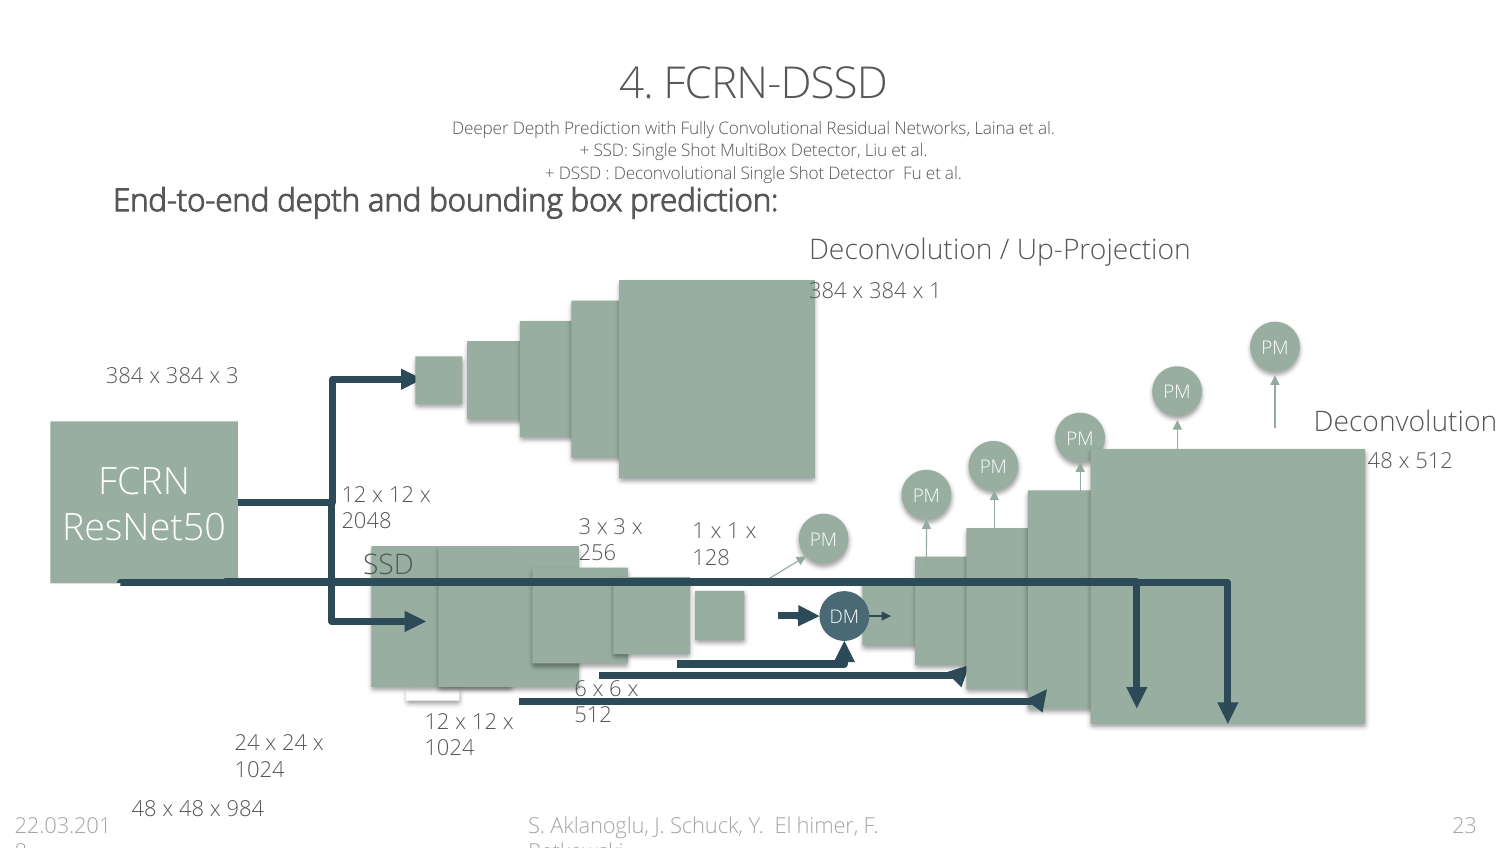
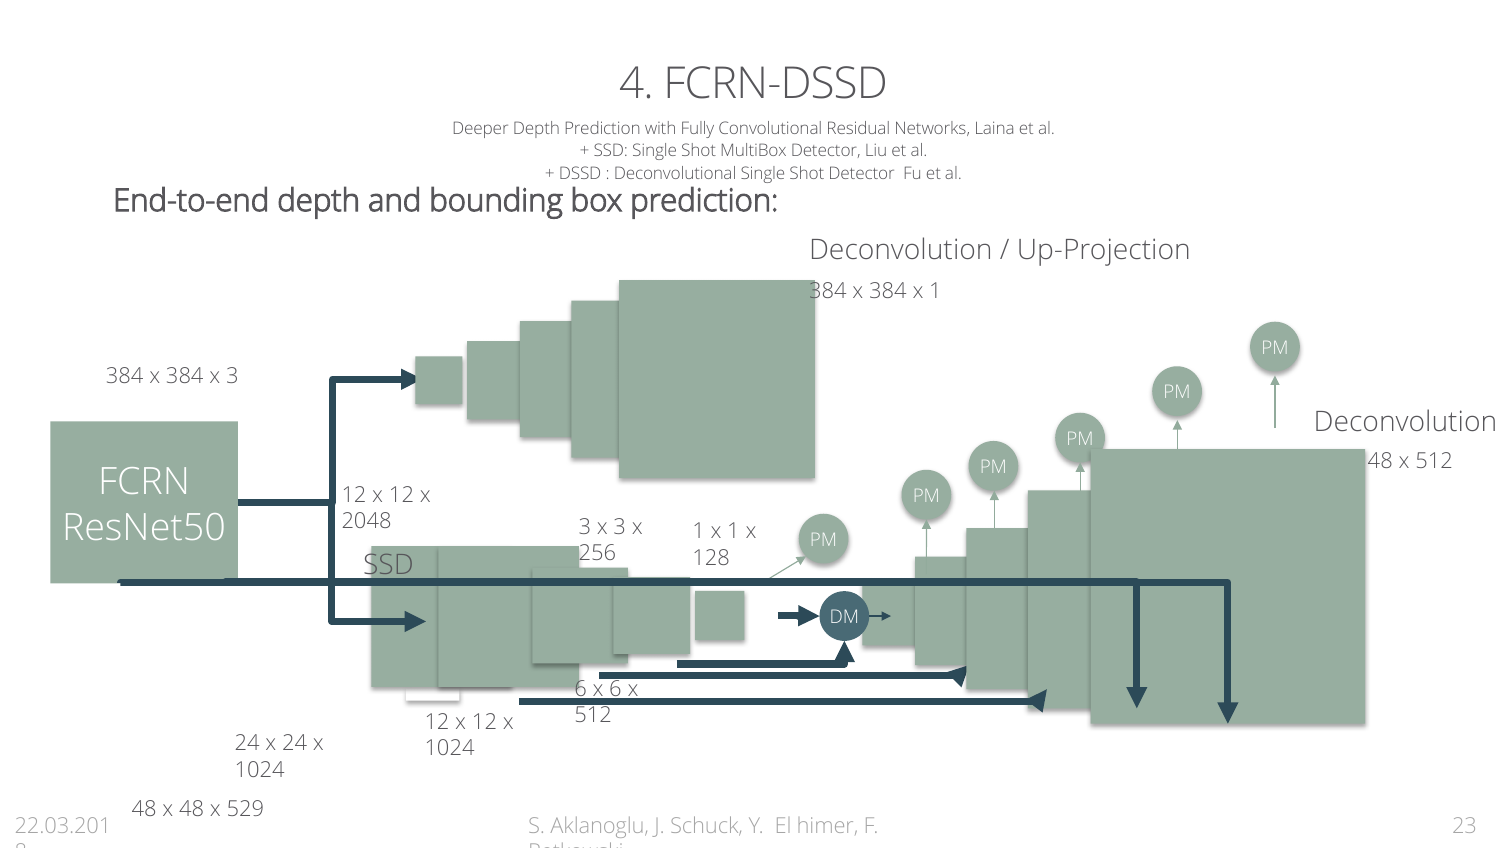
984: 984 -> 529 (245, 809)
